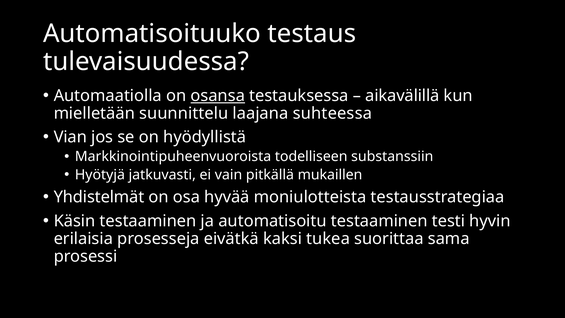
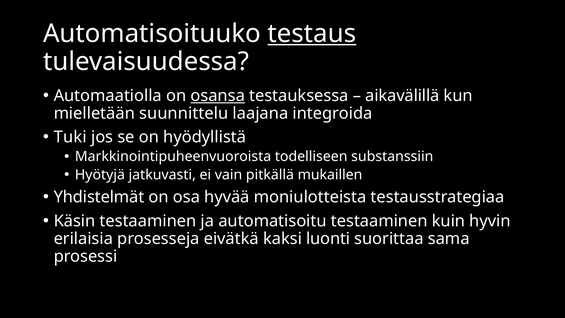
testaus underline: none -> present (312, 33)
suhteessa: suhteessa -> integroida (333, 113)
Vian: Vian -> Tuki (70, 137)
testi: testi -> kuin (449, 221)
tukea: tukea -> luonti (328, 239)
